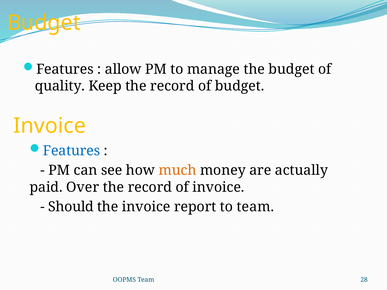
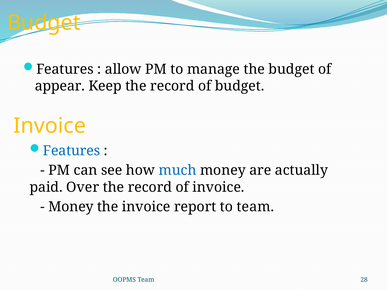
quality: quality -> appear (60, 86)
much colour: orange -> blue (177, 170)
Should: Should -> Money (71, 207)
